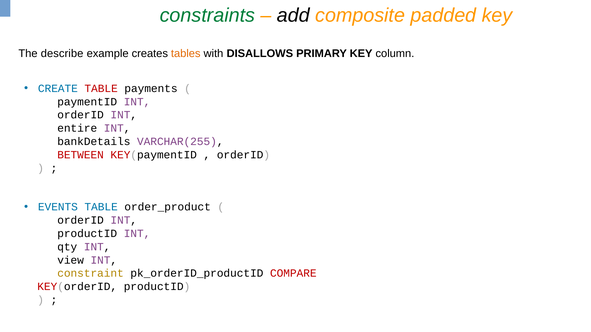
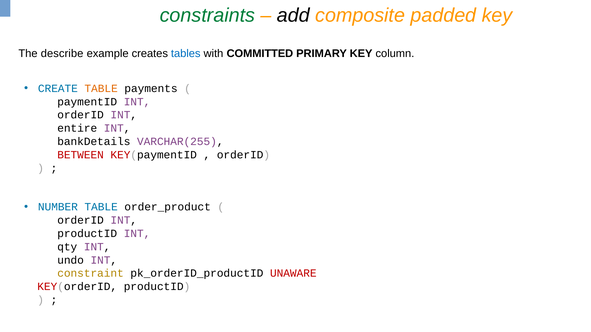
tables colour: orange -> blue (186, 54)
DISALLOWS: DISALLOWS -> COMMITTED (260, 54)
TABLE colour: red -> orange (101, 89)
EVENTS: EVENTS -> NUMBER (58, 207)
view: view -> undo (71, 260)
COMPARE: COMPARE -> UNAWARE (293, 274)
